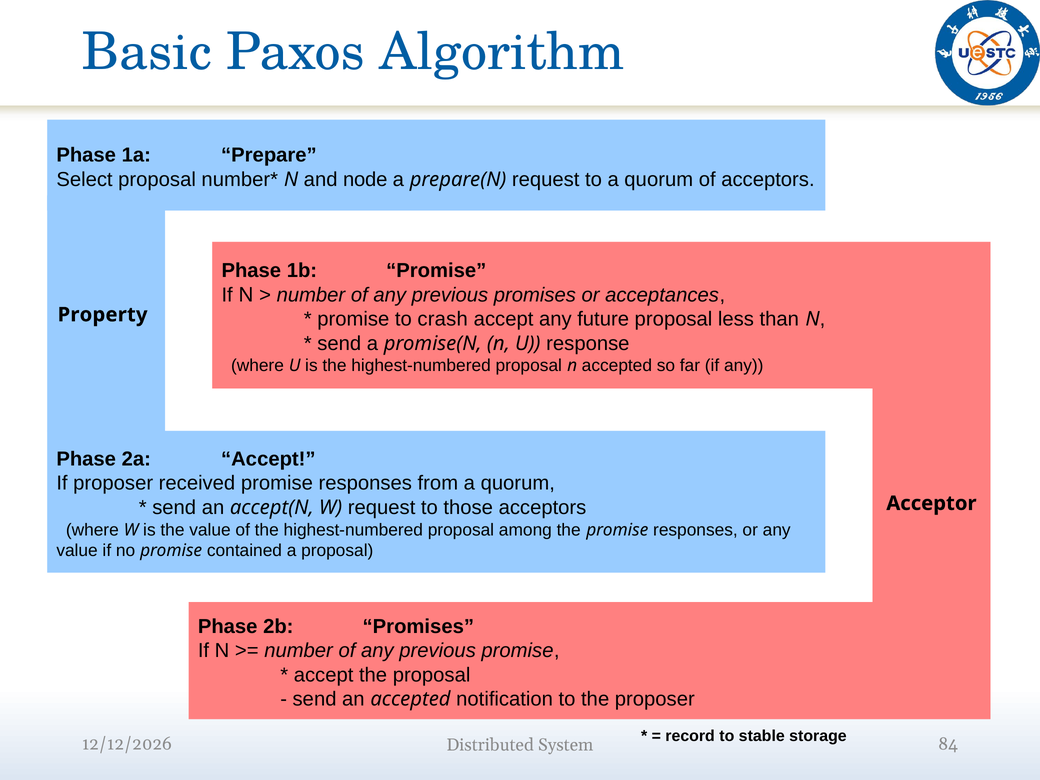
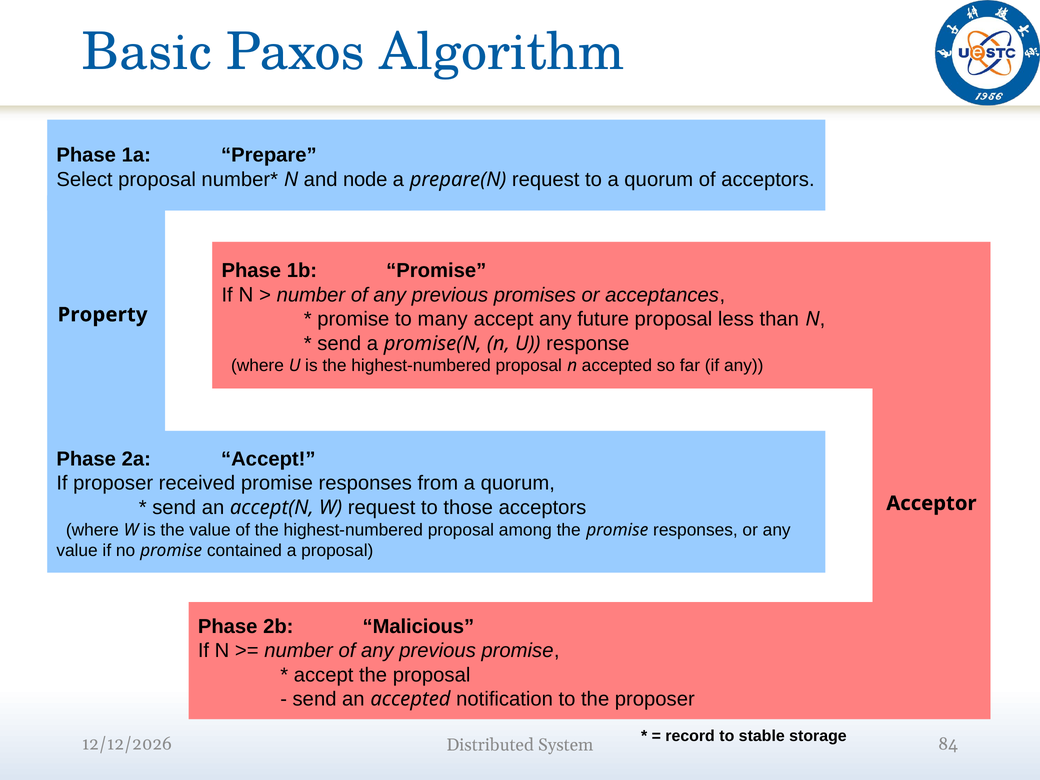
crash: crash -> many (443, 319)
2b Promises: Promises -> Malicious (418, 626)
